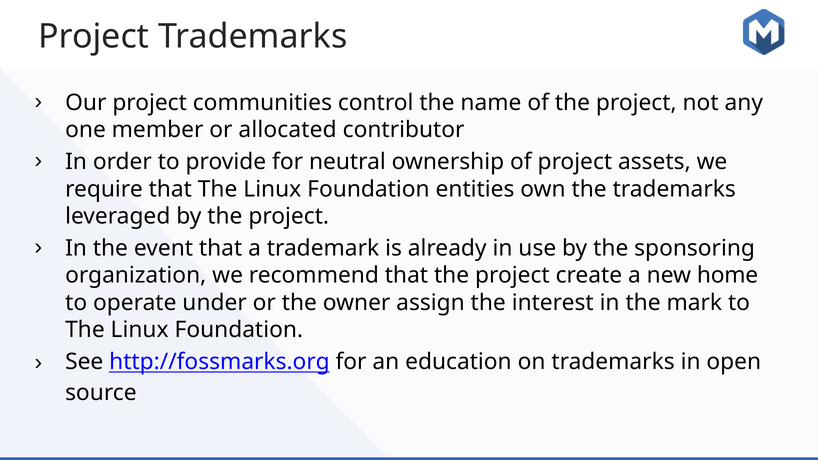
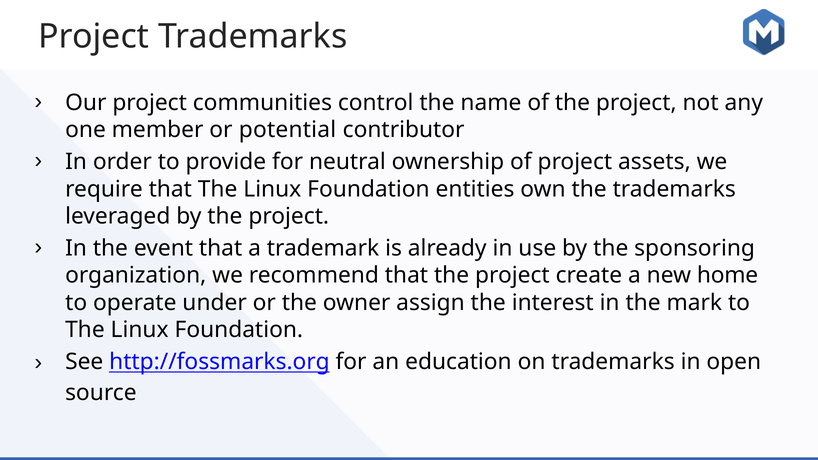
allocated: allocated -> potential (288, 130)
